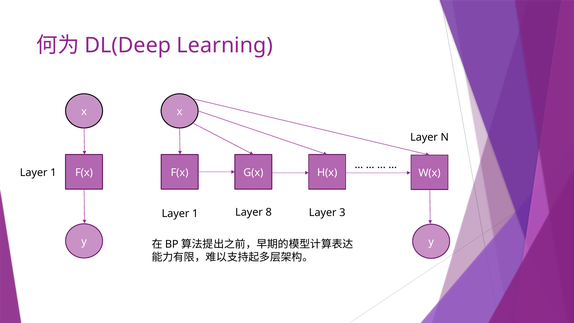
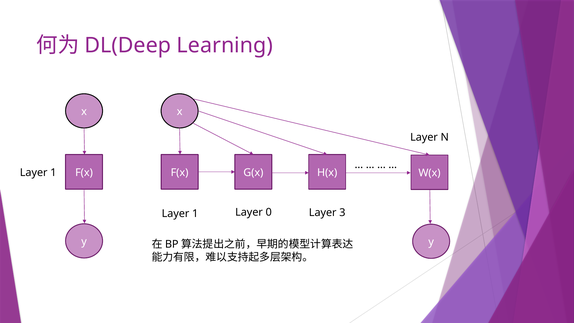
8: 8 -> 0 (269, 212)
